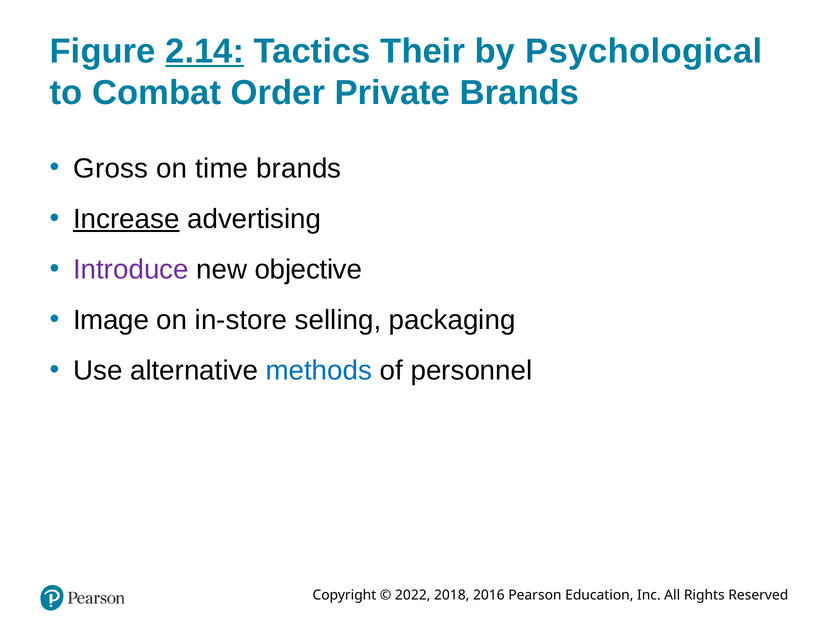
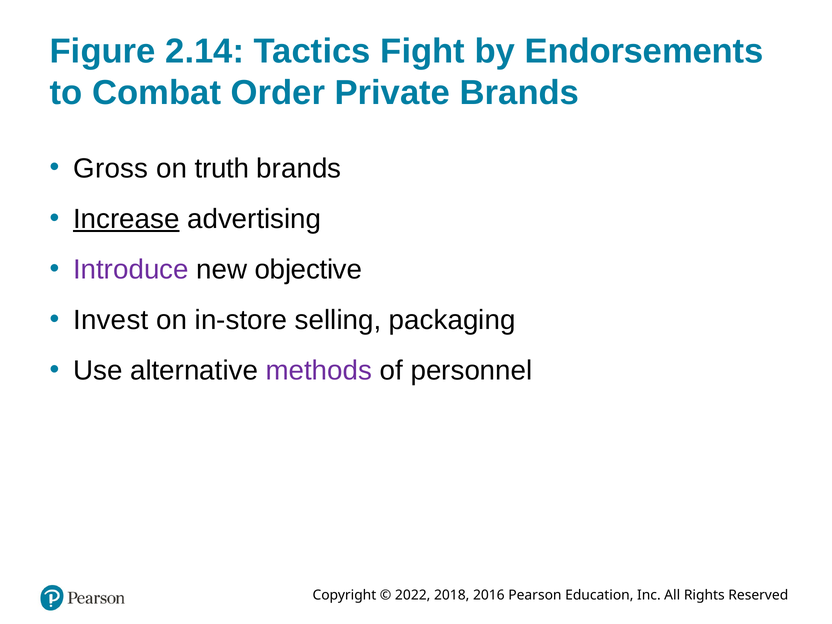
2.14 underline: present -> none (205, 51)
Their: Their -> Fight (423, 51)
Psychological: Psychological -> Endorsements (644, 51)
time: time -> truth (222, 168)
Image: Image -> Invest (111, 320)
methods colour: blue -> purple (319, 371)
